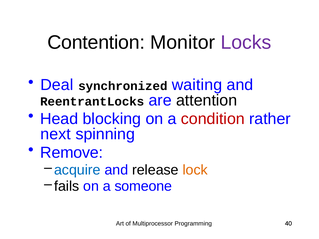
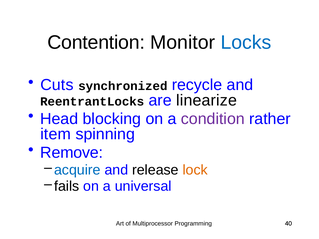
Locks colour: purple -> blue (246, 43)
Deal: Deal -> Cuts (57, 85)
waiting: waiting -> recycle (197, 85)
attention: attention -> linearize (207, 100)
condition colour: red -> purple (213, 119)
next: next -> item (56, 134)
someone: someone -> universal (143, 187)
